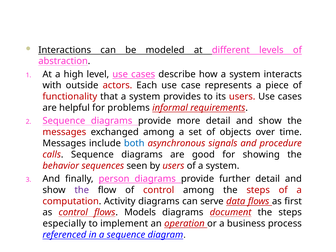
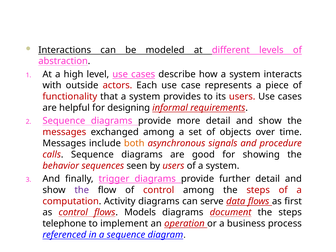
problems: problems -> designing (129, 108)
both colour: blue -> orange (134, 143)
person: person -> trigger (114, 179)
especially: especially -> telephone (64, 224)
